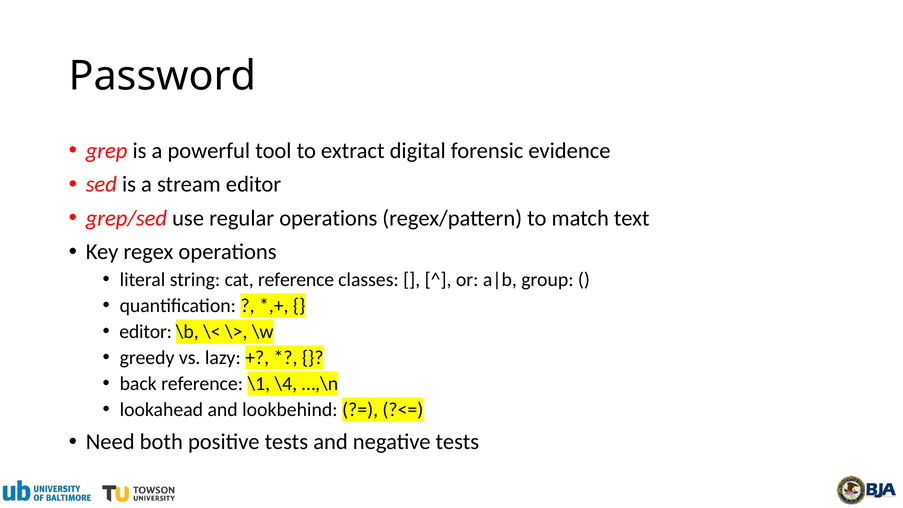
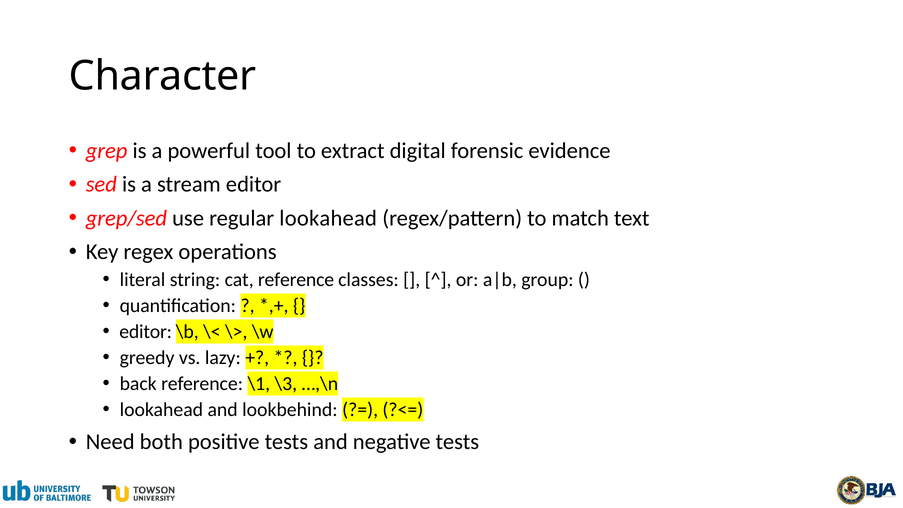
Password: Password -> Character (163, 76)
regular operations: operations -> lookahead (328, 218)
\4: \4 -> \3 (286, 384)
